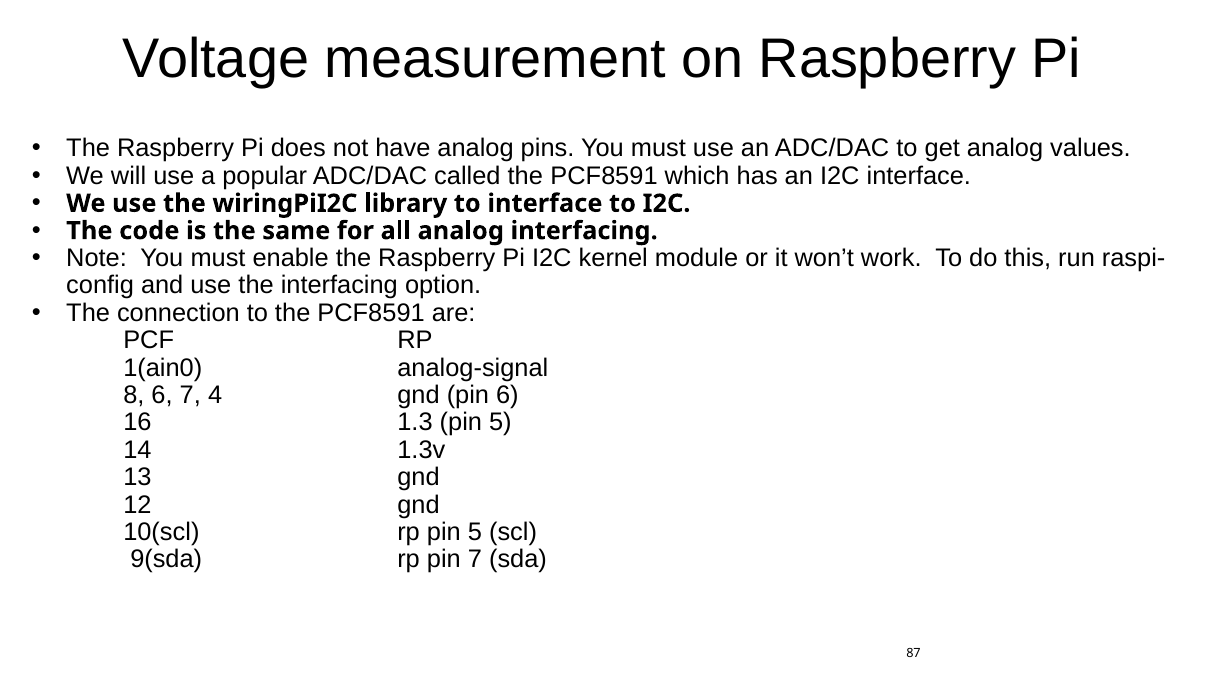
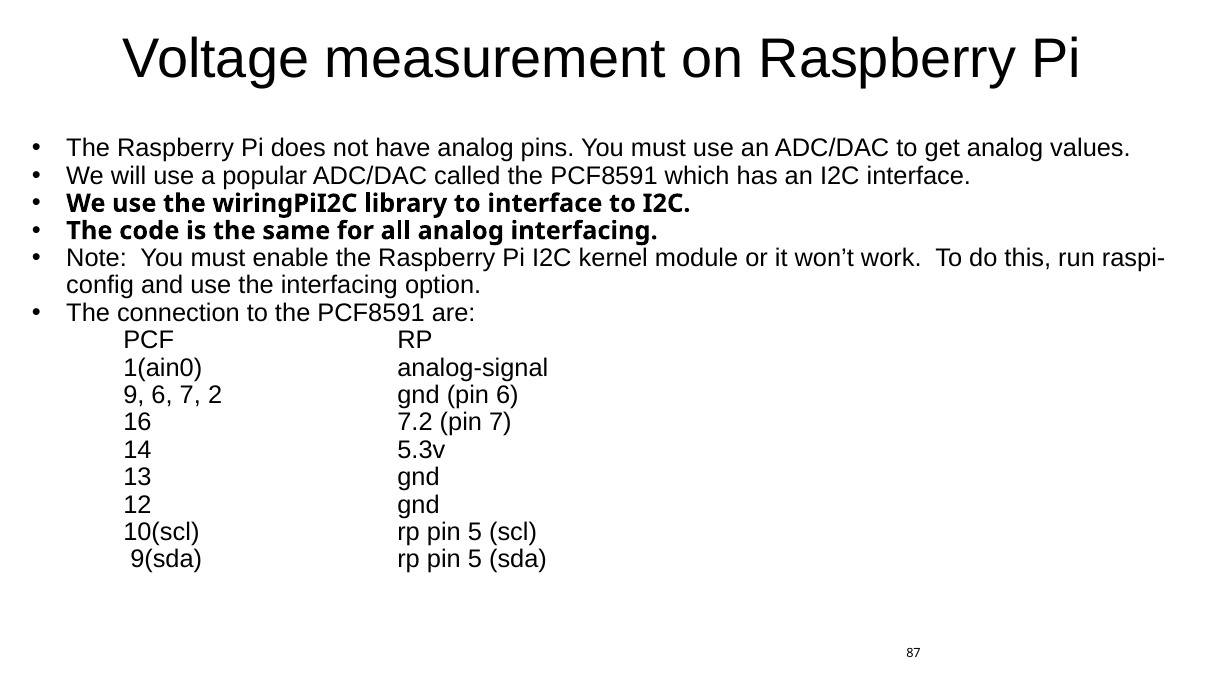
8: 8 -> 9 (134, 395)
4: 4 -> 2 (215, 395)
1.3: 1.3 -> 7.2 (415, 423)
5: 5 -> 7 (500, 423)
1.3v: 1.3v -> 5.3v (421, 450)
9(sda rp pin 7: 7 -> 5 (475, 560)
